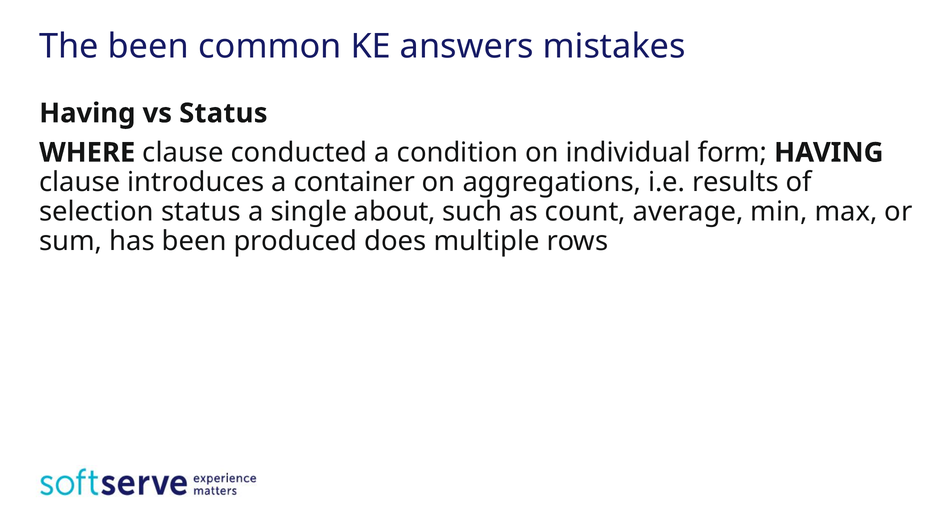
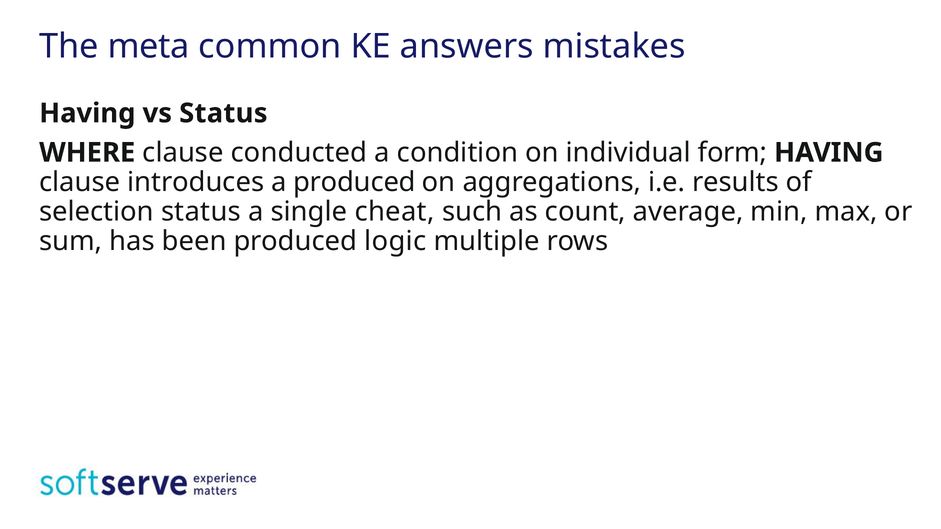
The been: been -> meta (149, 47)
a container: container -> produced (354, 182)
about: about -> cheat (395, 212)
does: does -> logic (395, 242)
